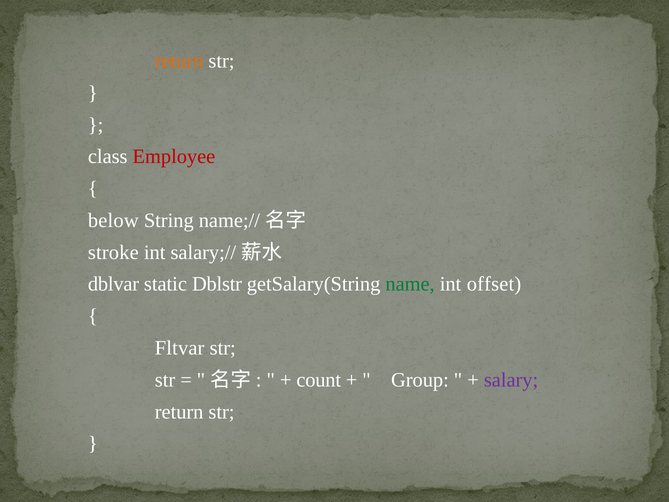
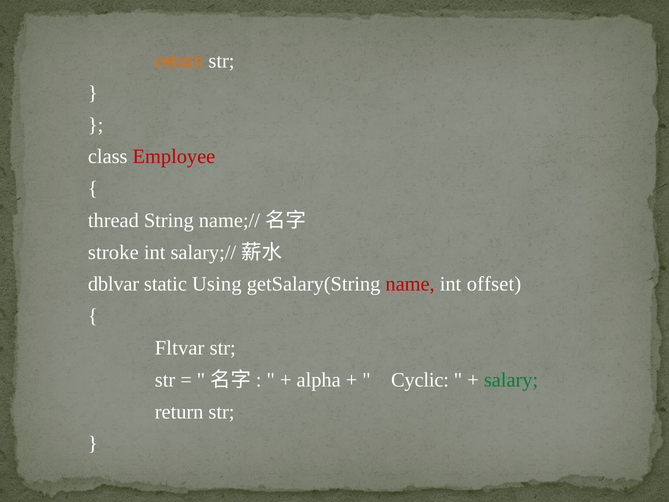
below: below -> thread (113, 220)
Dblstr: Dblstr -> Using (217, 284)
name colour: green -> red (410, 284)
count: count -> alpha (319, 380)
Group: Group -> Cyclic (420, 380)
salary colour: purple -> green (511, 380)
